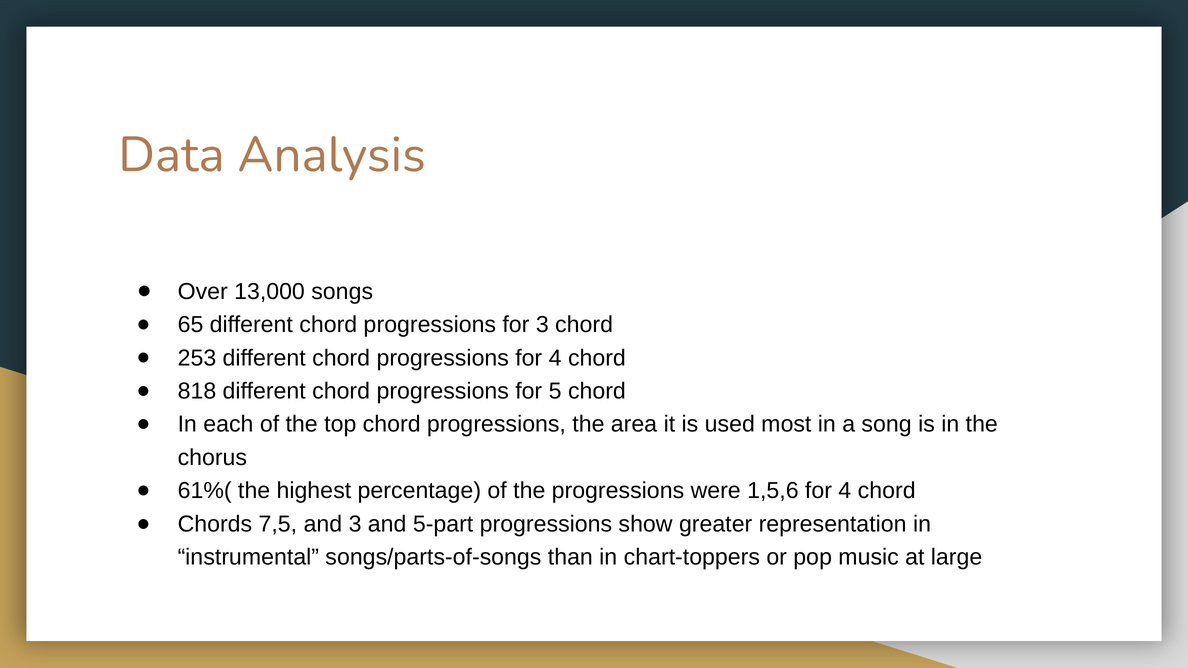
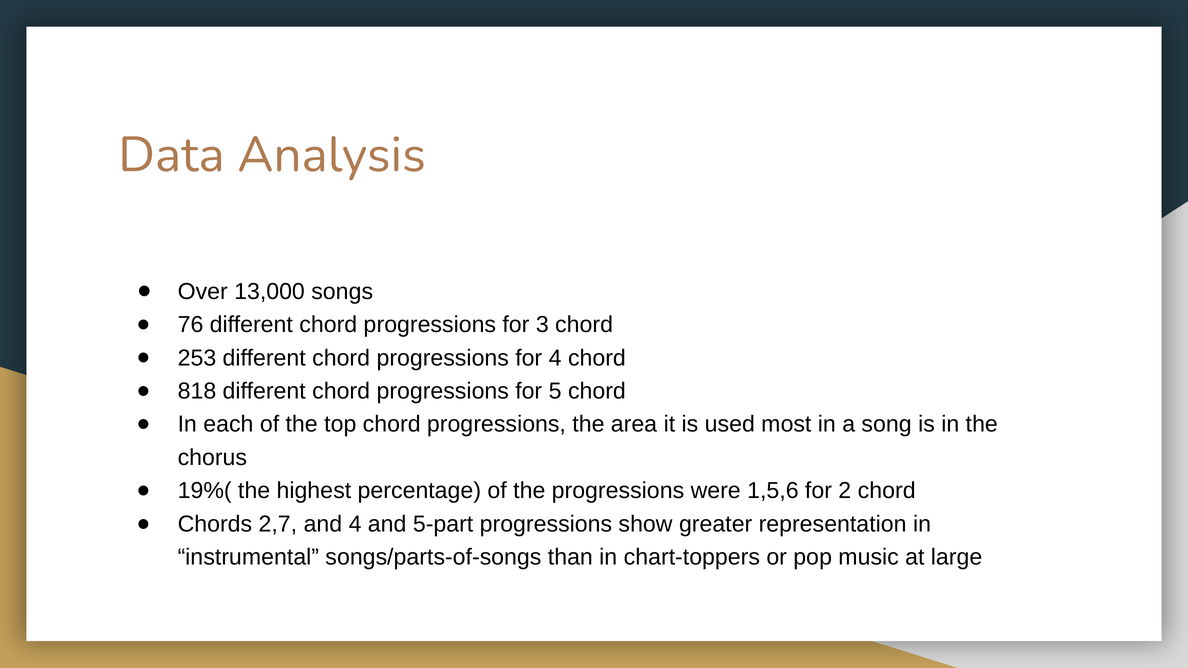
65: 65 -> 76 (191, 325)
61%(: 61%( -> 19%( (205, 491)
1,5,6 for 4: 4 -> 2 (845, 491)
7,5: 7,5 -> 2,7 (278, 524)
and 3: 3 -> 4 (355, 524)
